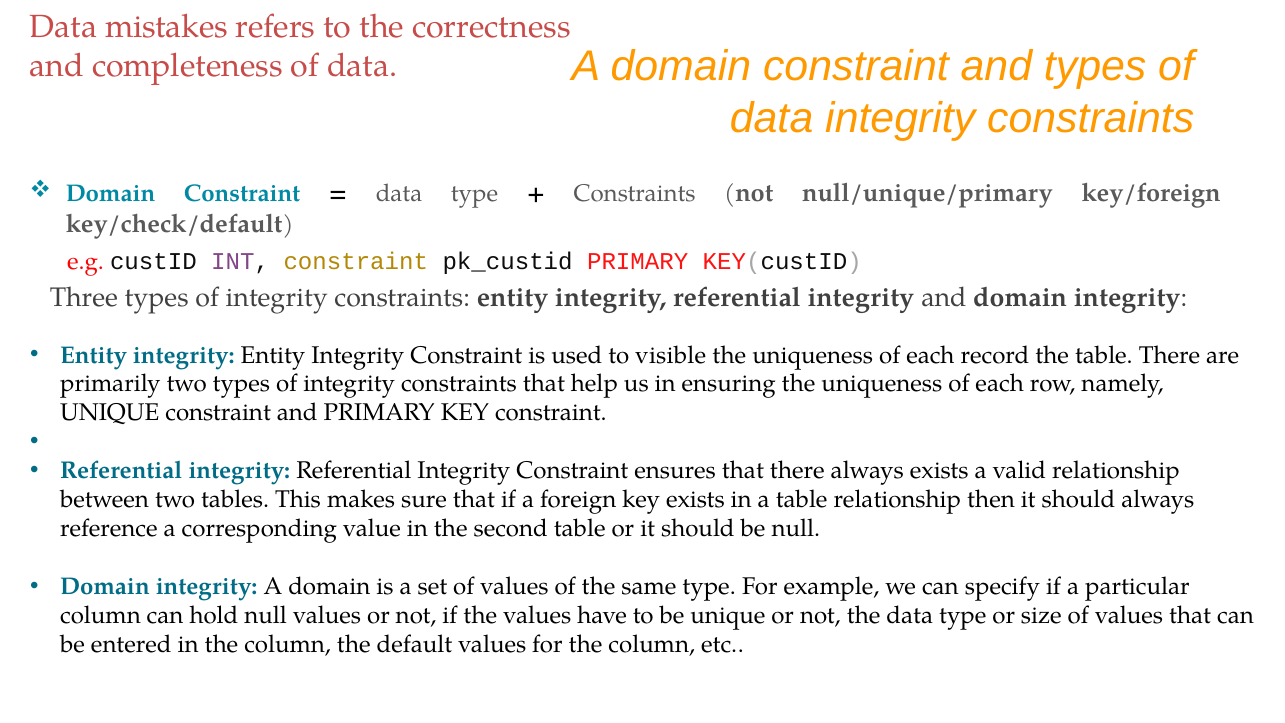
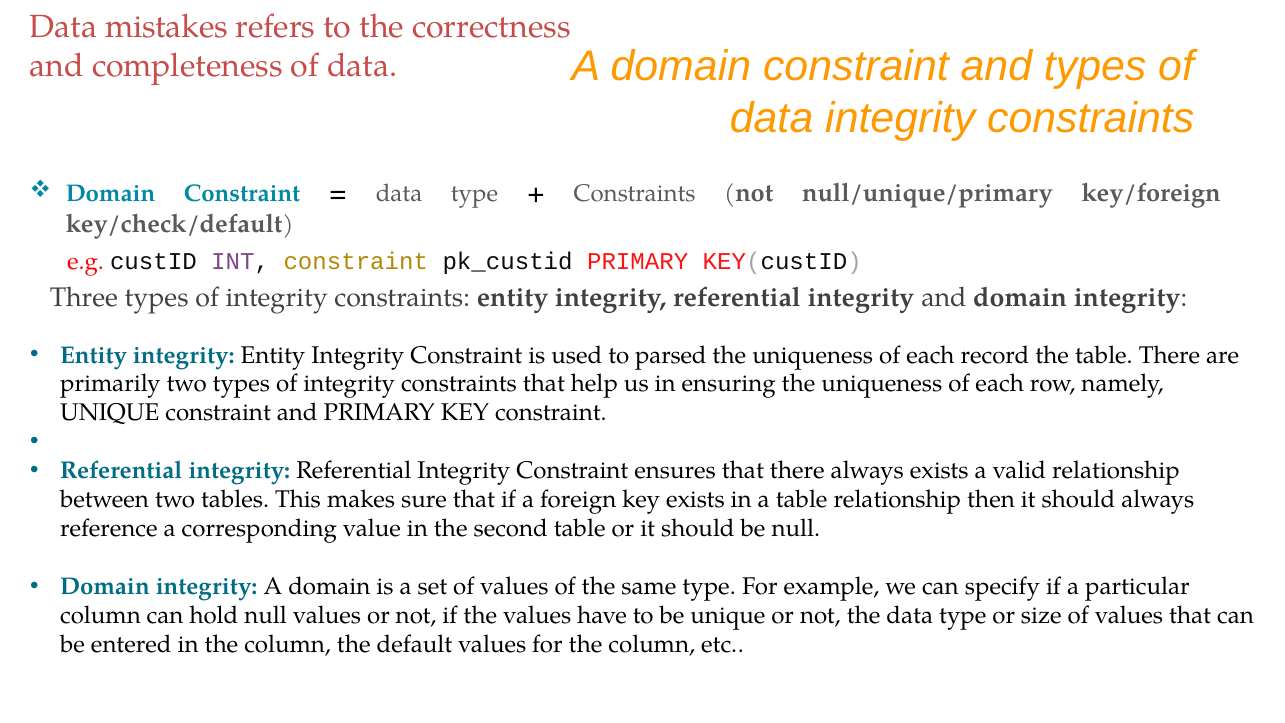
visible: visible -> parsed (671, 355)
